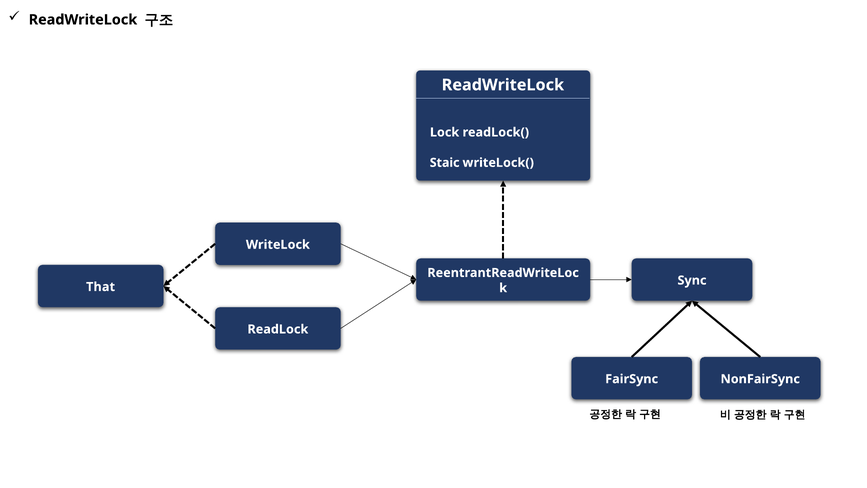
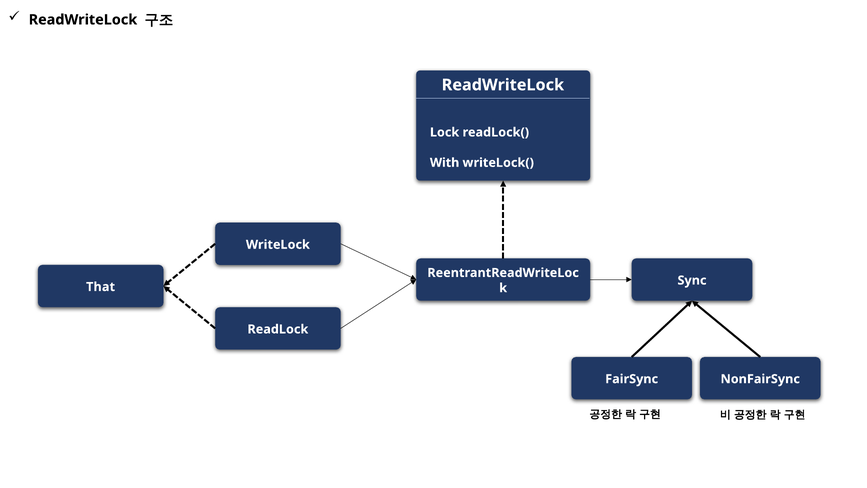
Staic: Staic -> With (445, 163)
